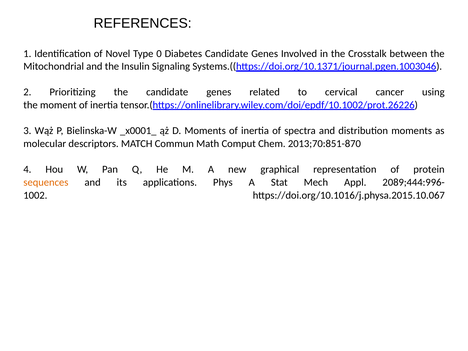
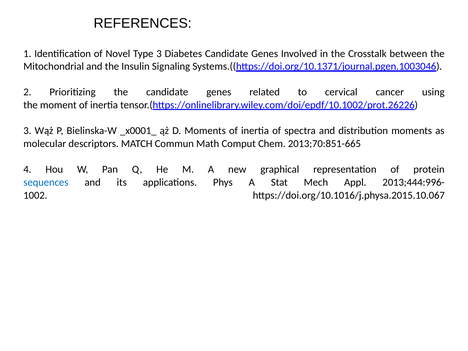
Type 0: 0 -> 3 (159, 54)
2013;70:851-870: 2013;70:851-870 -> 2013;70:851-665 (324, 144)
sequences colour: orange -> blue (46, 182)
2089;444:996-: 2089;444:996- -> 2013;444:996- (414, 182)
